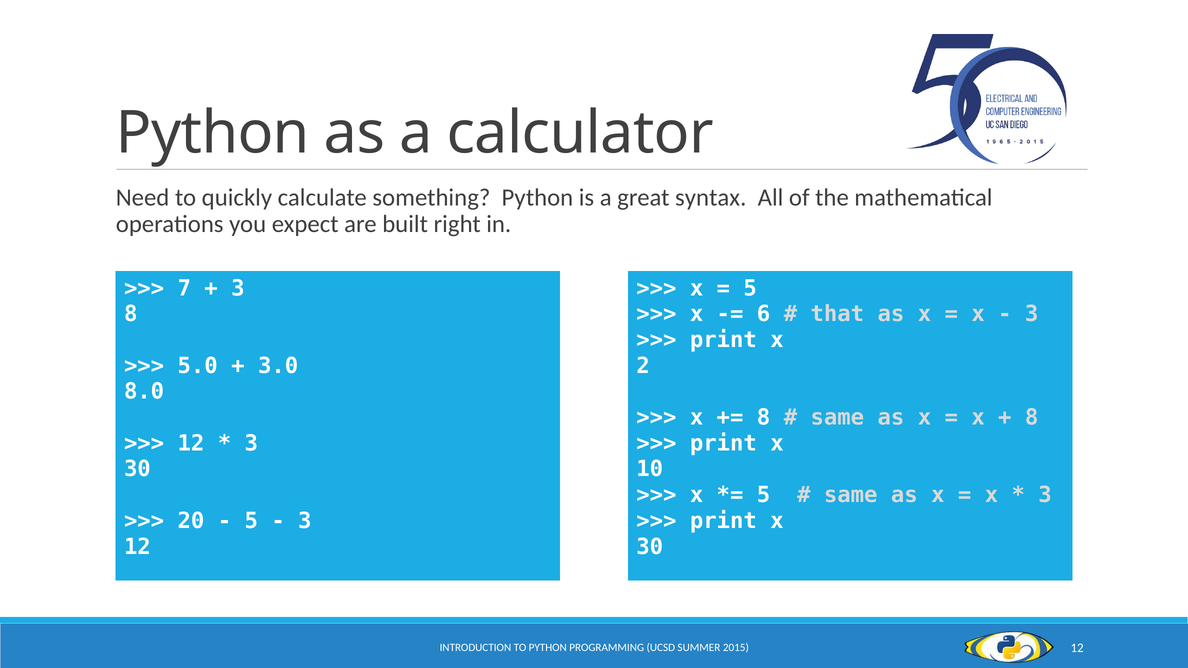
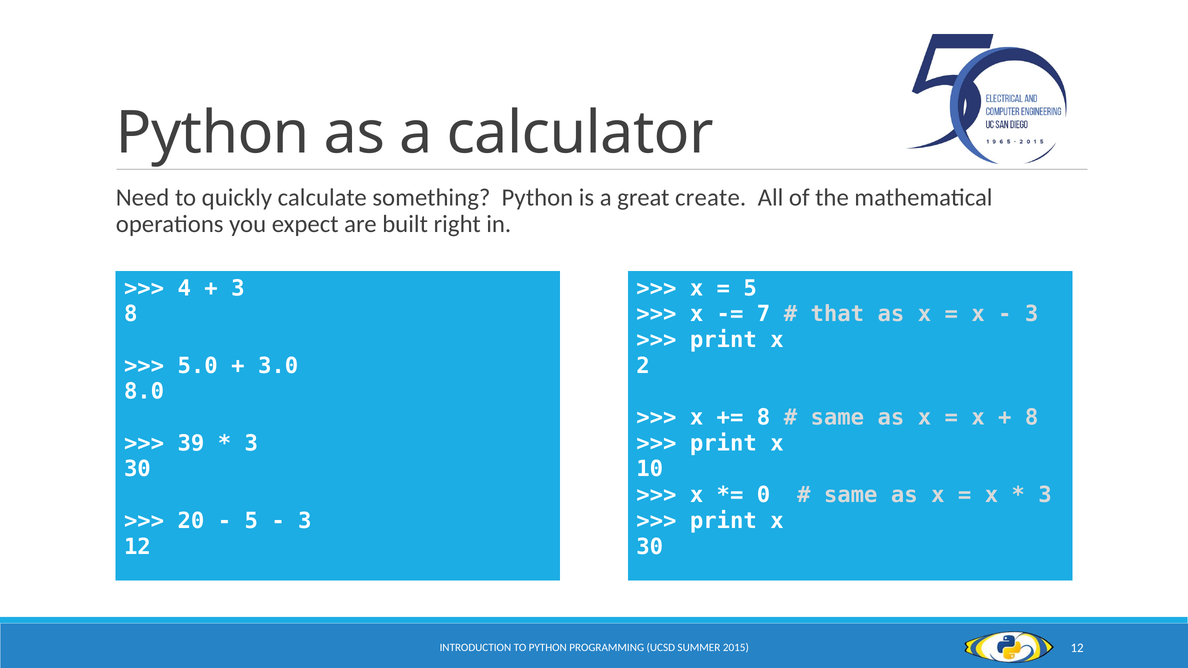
syntax: syntax -> create (711, 198)
7: 7 -> 4 (184, 288)
6: 6 -> 7 (764, 314)
12: 12 -> 39 (191, 443)
5: 5 -> 0 (764, 495)
